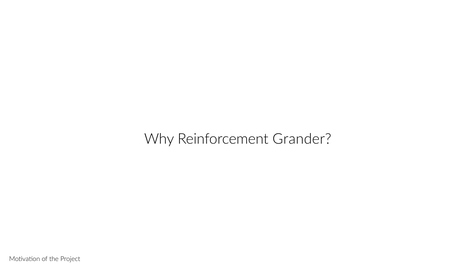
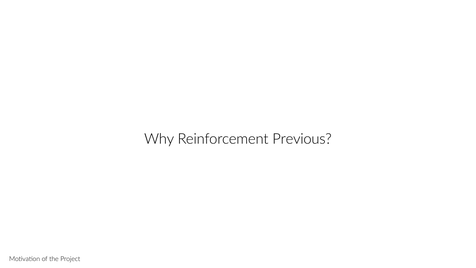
Grander: Grander -> Previous (302, 139)
